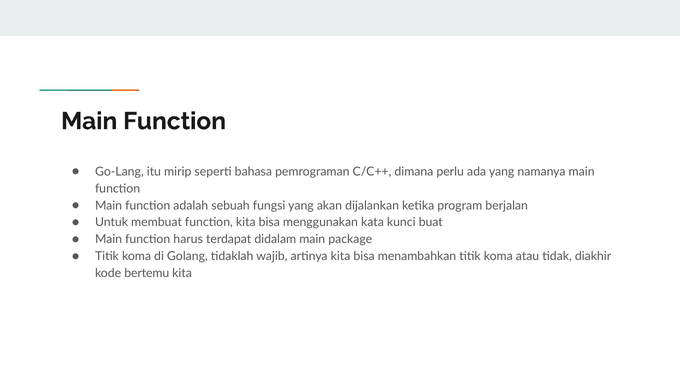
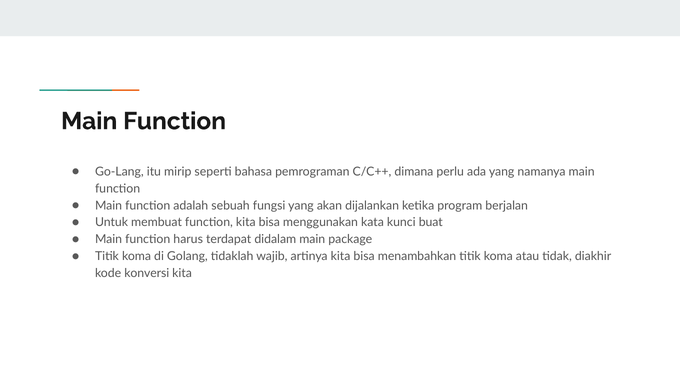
bertemu: bertemu -> konversi (147, 274)
